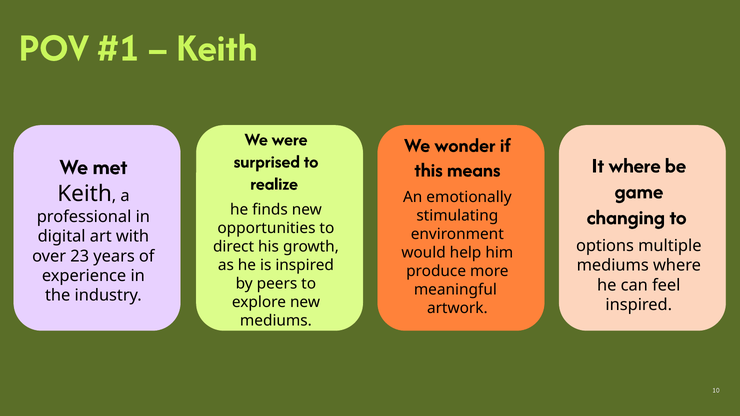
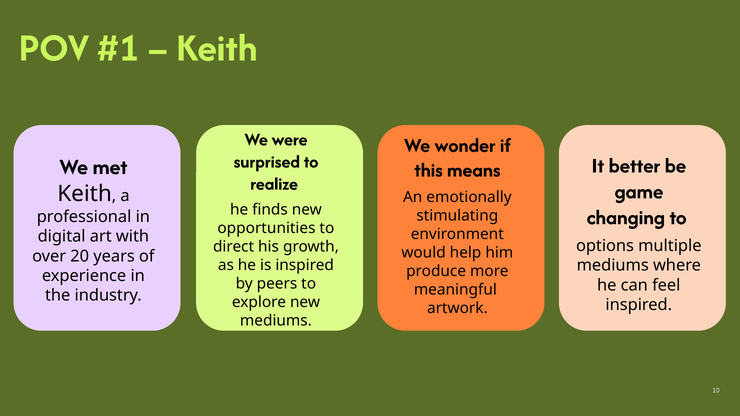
It where: where -> better (635, 165)
23: 23 -> 20 (80, 256)
